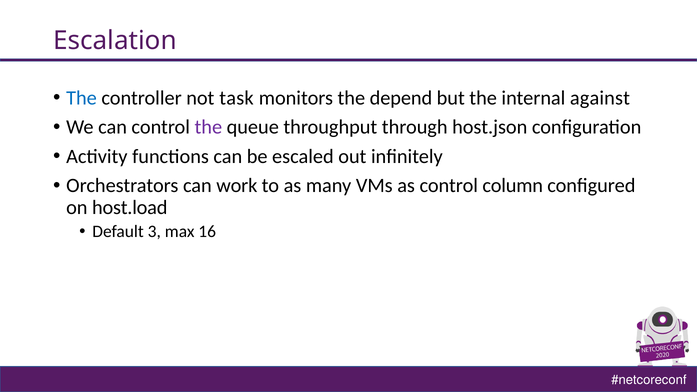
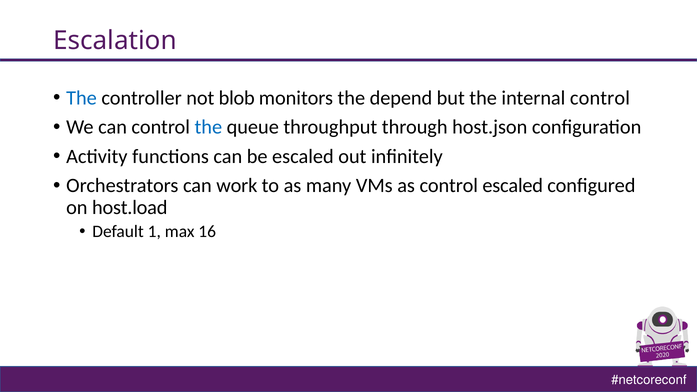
task: task -> blob (237, 98)
internal against: against -> control (600, 98)
the colour: purple -> blue (208, 127)
control column: column -> escaled (513, 186)
3: 3 -> 1 (154, 232)
